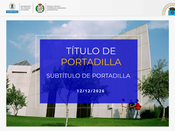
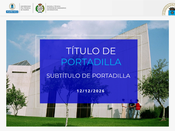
PORTADILLA colour: yellow -> light blue (91, 62)
